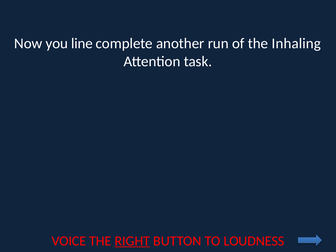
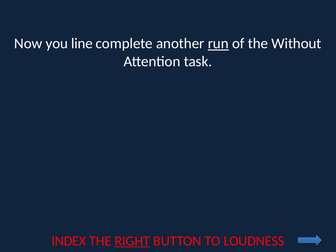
run underline: none -> present (218, 44)
Inhaling: Inhaling -> Without (296, 44)
VOICE: VOICE -> INDEX (69, 241)
